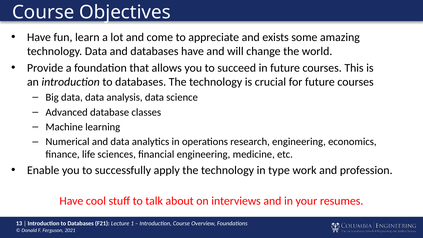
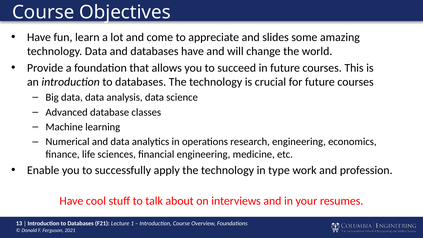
exists: exists -> slides (276, 37)
